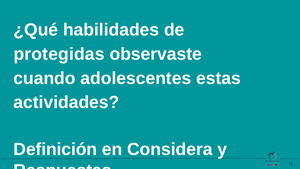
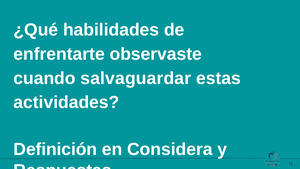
protegidas: protegidas -> enfrentarte (59, 54)
adolescentes: adolescentes -> salvaguardar (136, 78)
